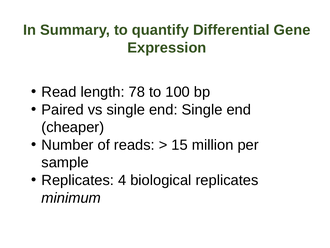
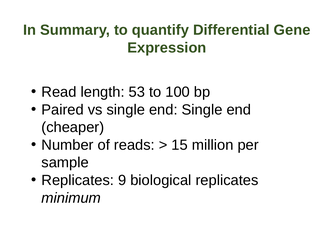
78: 78 -> 53 (137, 92)
4: 4 -> 9 (122, 180)
